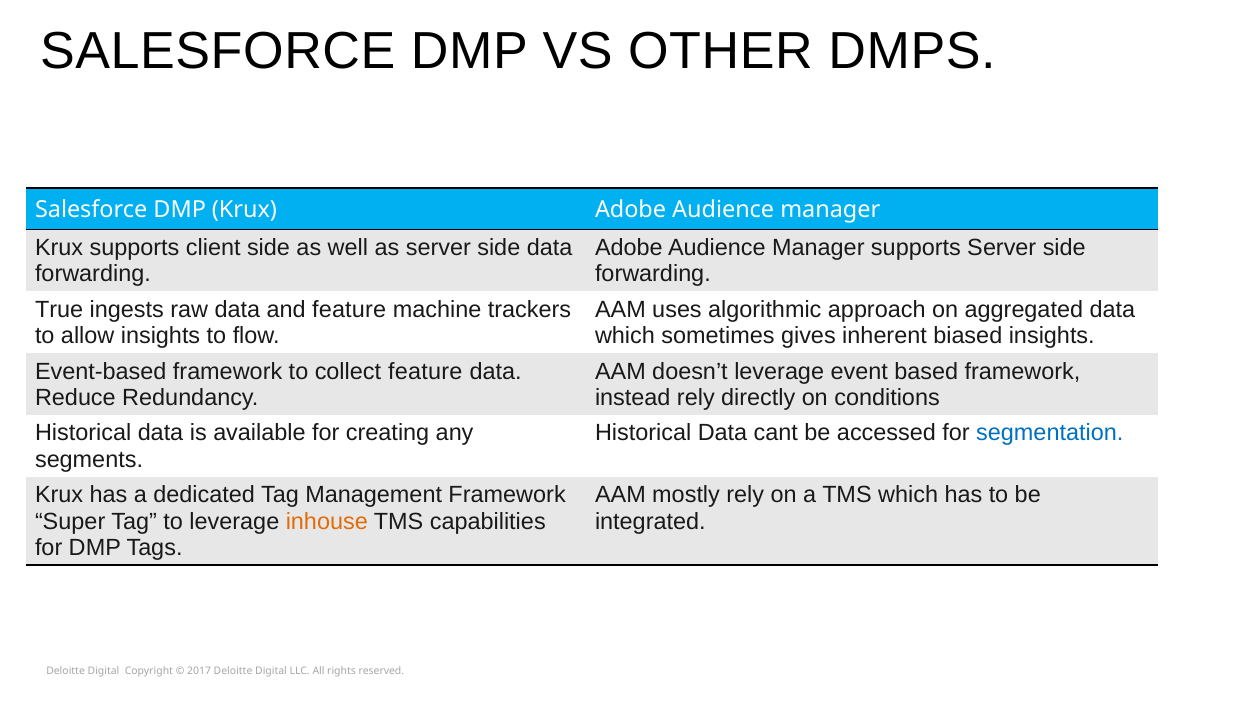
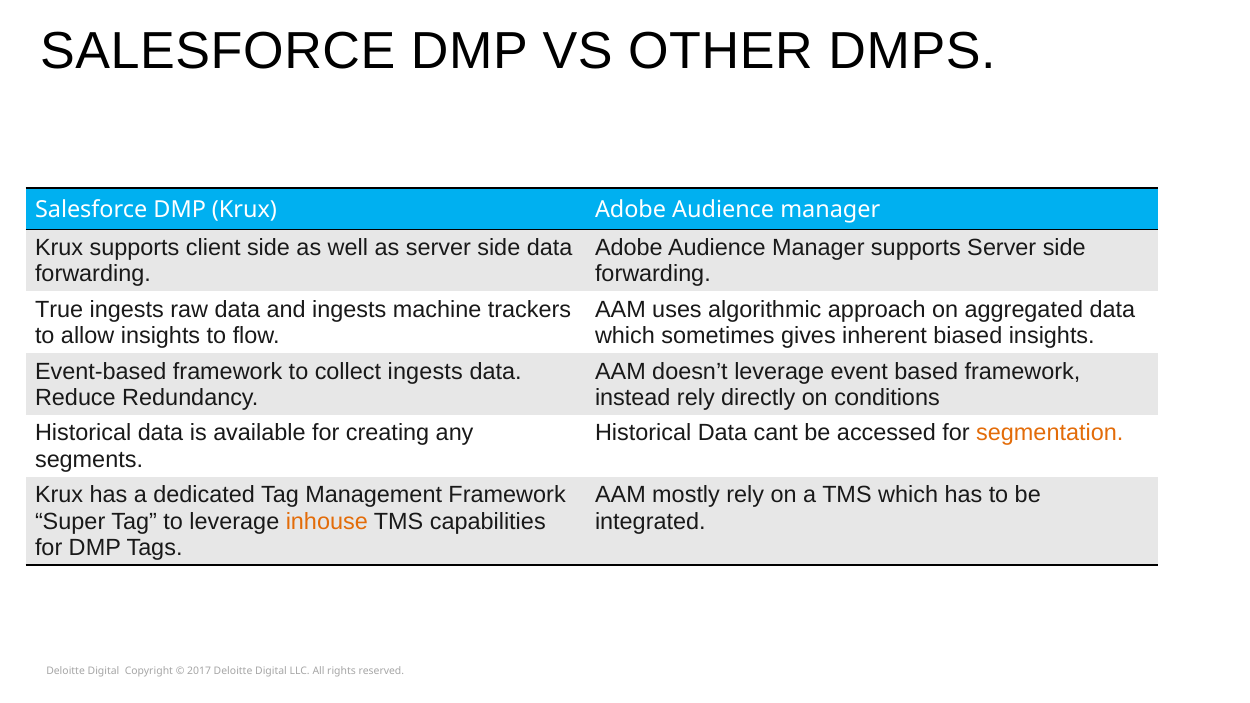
and feature: feature -> ingests (349, 309)
collect feature: feature -> ingests (425, 371)
segmentation colour: blue -> orange (1050, 433)
